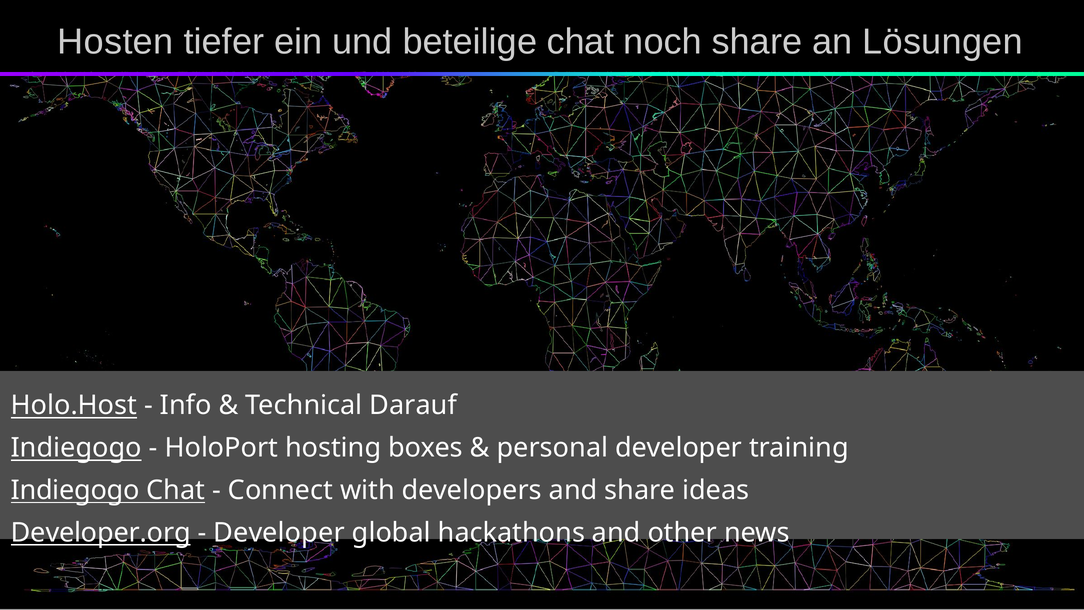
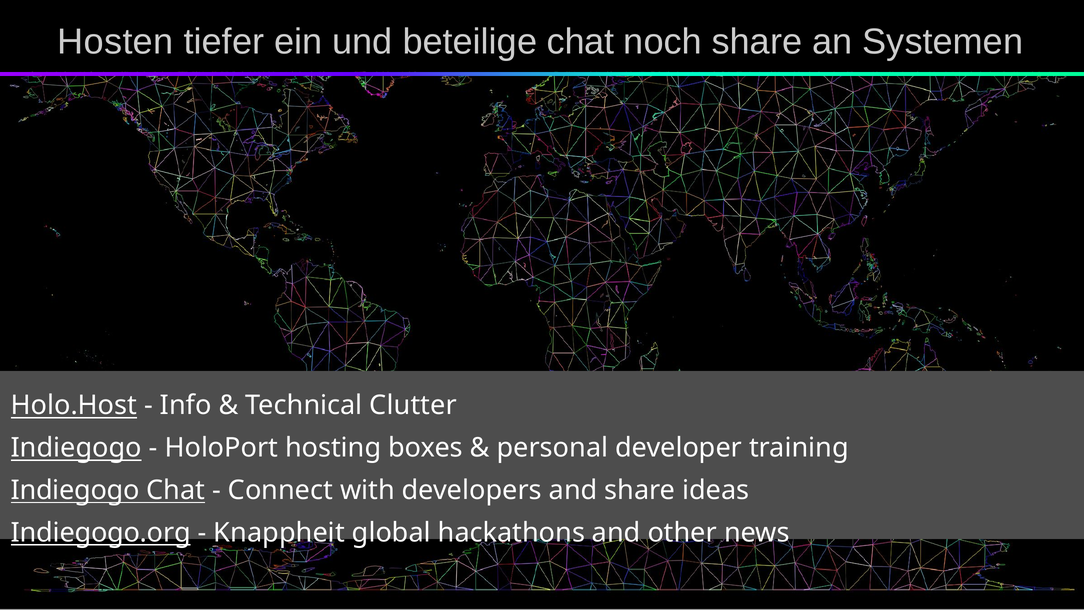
Lösungen: Lösungen -> Systemen (943, 42)
Darauf: Darauf -> Clutter (413, 405)
Developer.org: Developer.org -> Indiegogo.org (101, 532)
Developer: Developer -> Knappheit (279, 532)
